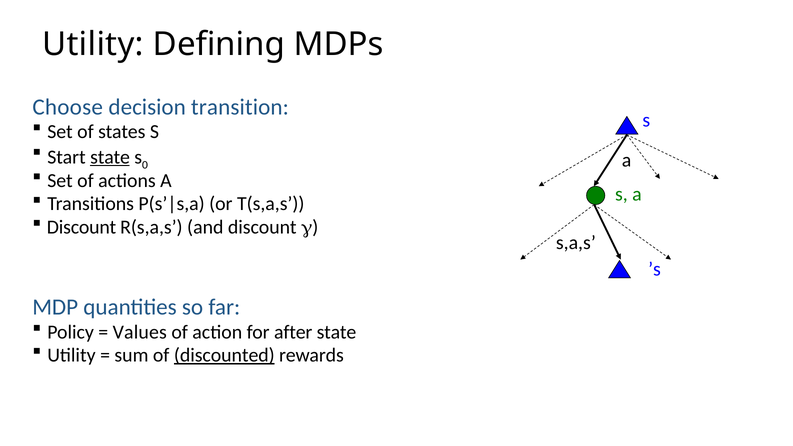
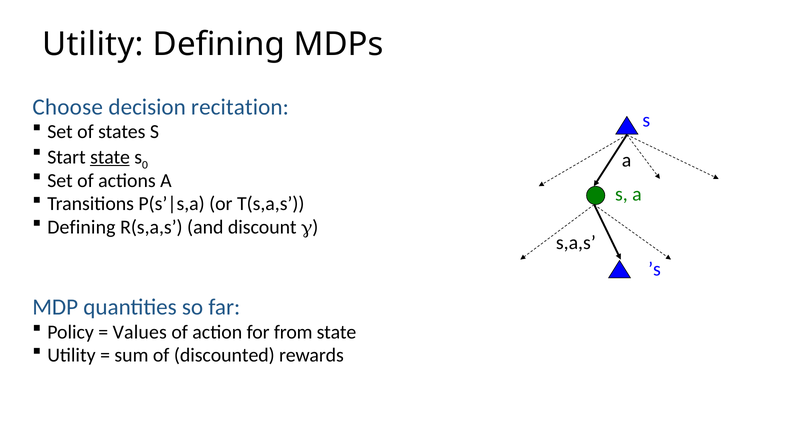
transition: transition -> recitation (240, 107)
Discount: Discount -> Defining (81, 227)
after: after -> from (293, 332)
discounted underline: present -> none (224, 355)
